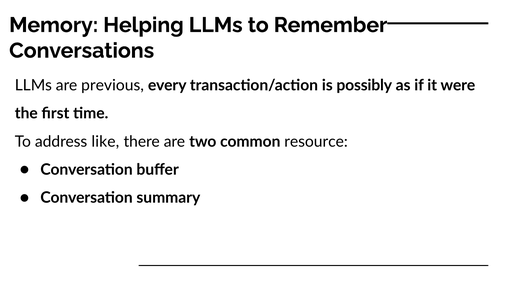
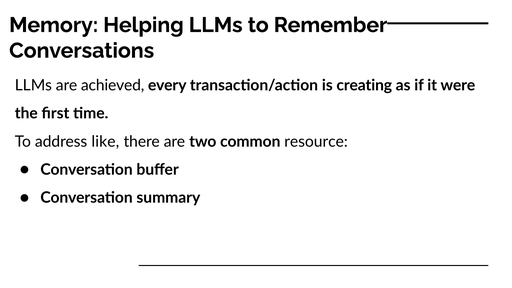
previous: previous -> achieved (113, 85)
possibly: possibly -> creating (364, 85)
